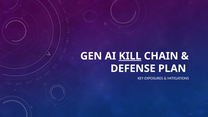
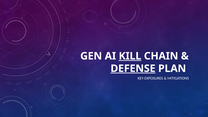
DEFENSE underline: none -> present (133, 69)
